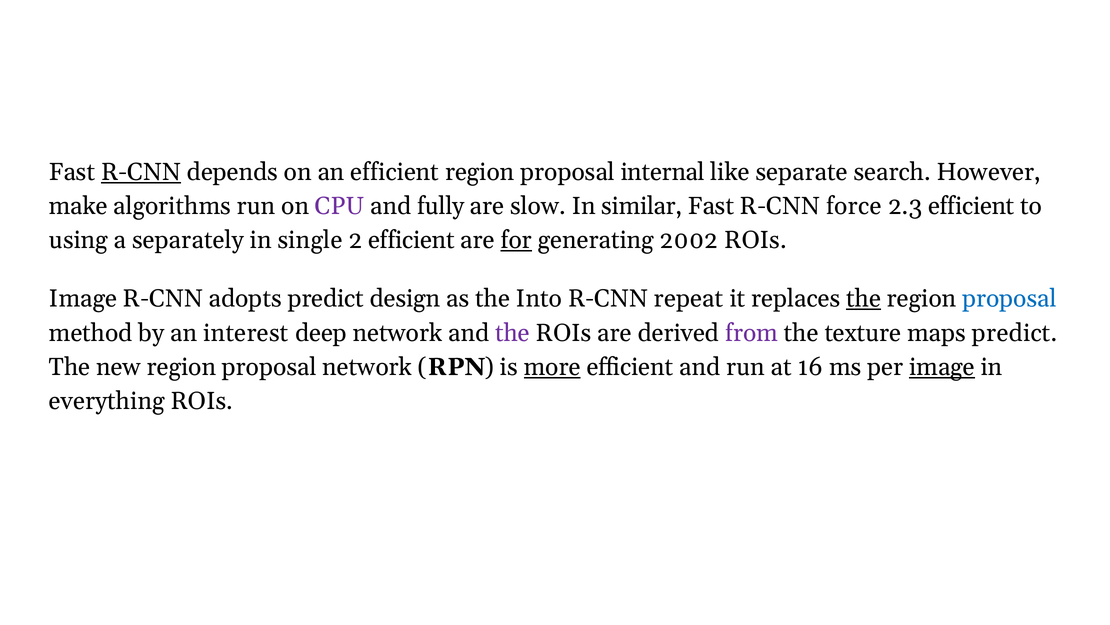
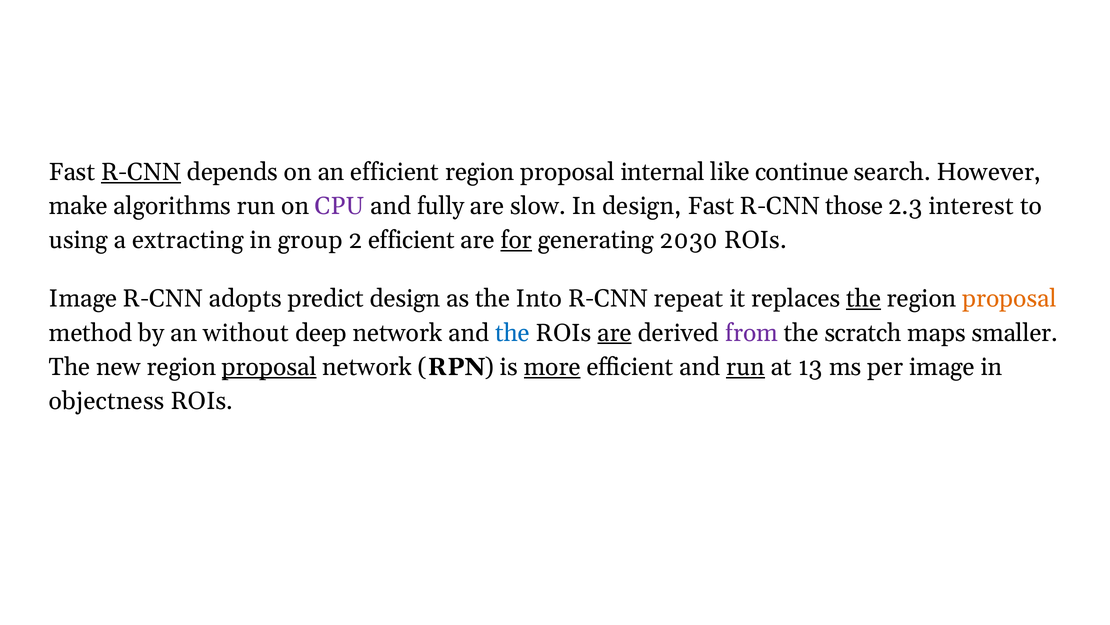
separate: separate -> continue (802, 172)
In similar: similar -> design (642, 206)
force: force -> those (854, 206)
2.3 efficient: efficient -> interest (971, 206)
separately: separately -> extracting (188, 240)
single: single -> group (310, 240)
2002: 2002 -> 2030 (689, 240)
proposal colour: blue -> orange (1009, 299)
interest: interest -> without (246, 333)
the colour: purple -> blue (513, 333)
are underline: none -> present (615, 333)
texture: texture -> scratch (863, 333)
maps predict: predict -> smaller (1015, 333)
proposal underline: none -> present (269, 367)
run underline: none -> present (745, 367)
16: 16 -> 13 (810, 367)
image underline: present -> none (942, 367)
everything: everything -> objectness (107, 401)
